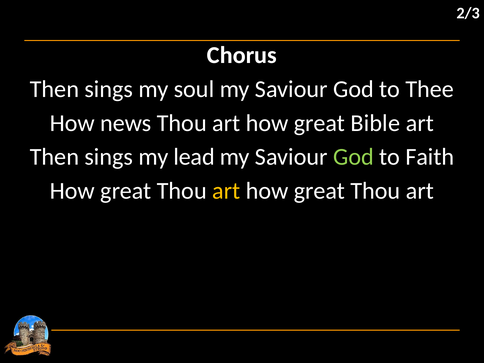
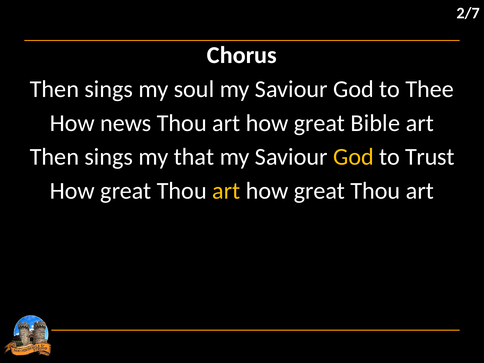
2/3: 2/3 -> 2/7 (468, 13)
lead: lead -> that (194, 157)
God colour: light green -> yellow (353, 157)
Faith: Faith -> Trust (430, 157)
